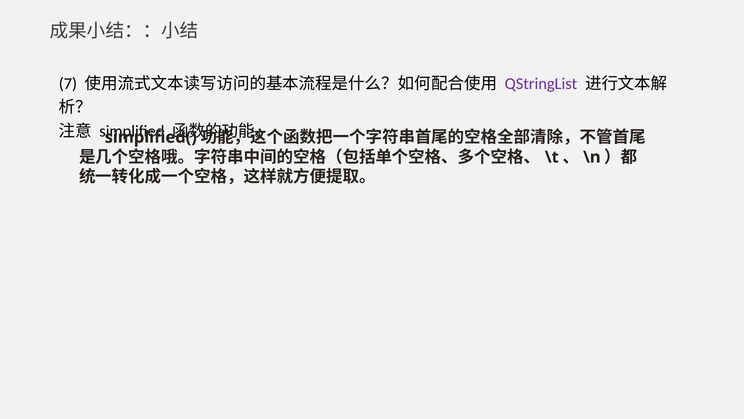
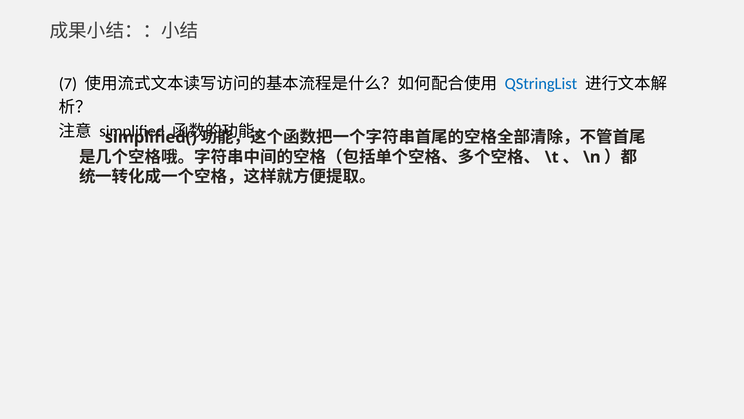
QStringList colour: purple -> blue (541, 84)
